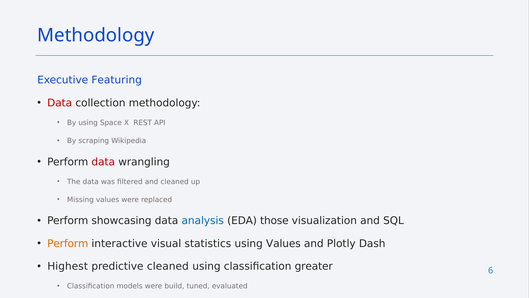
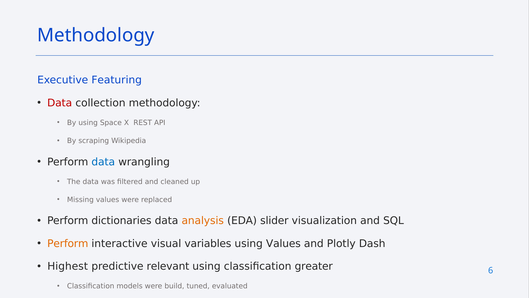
data colour: red -> blue (103, 162)
showcasing: showcasing -> dictionaries (122, 221)
analysis colour: blue -> orange (203, 221)
those: those -> slider (274, 221)
statistics: statistics -> variables (208, 243)
predictive cleaned: cleaned -> relevant (168, 266)
